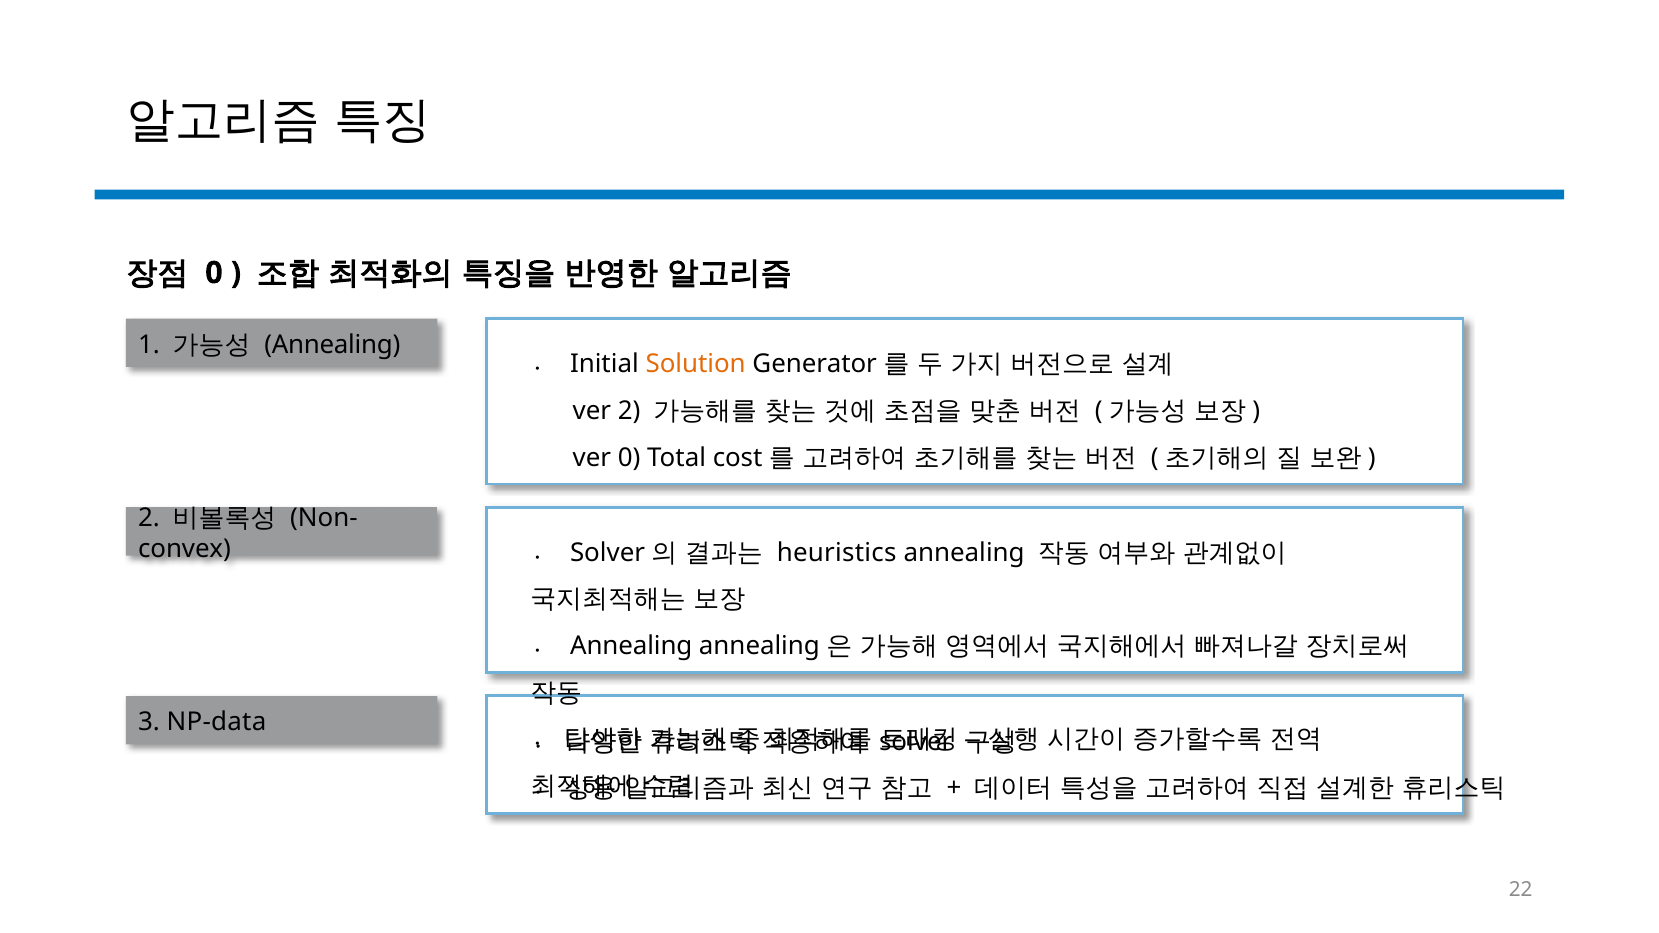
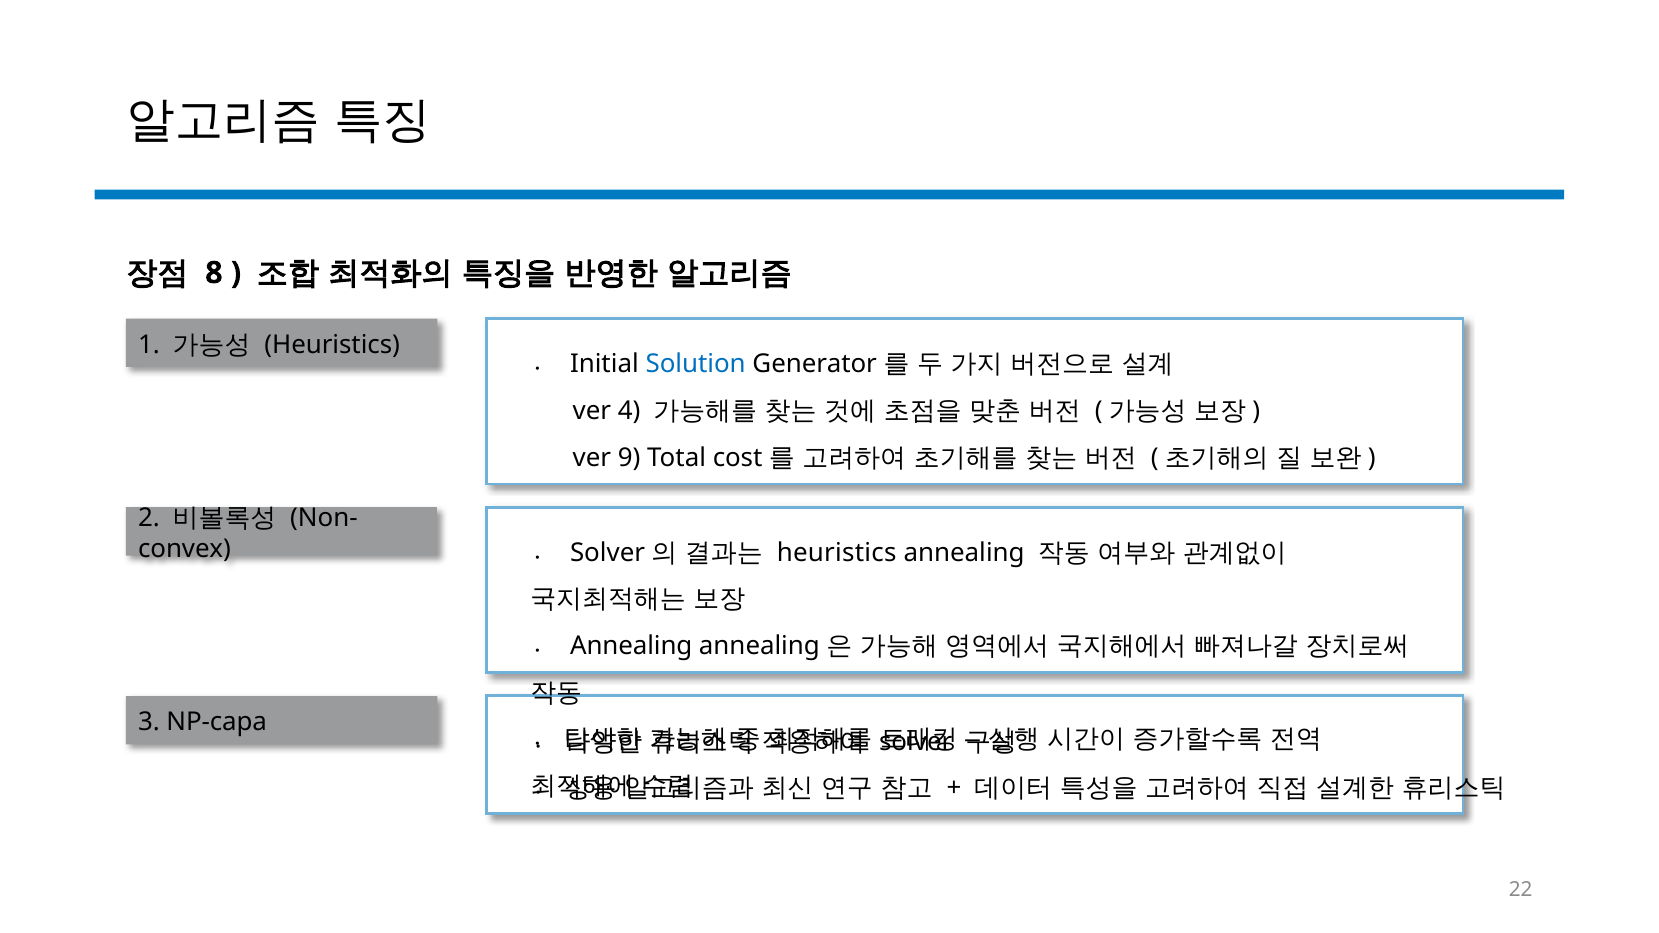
0: 0 -> 8 (214, 273)
Annealing: Annealing -> Heuristics (332, 345)
Solution colour: orange -> blue (696, 364)
ver 2: 2 -> 4 (629, 411)
ver 0: 0 -> 9 (629, 458)
NP-data: NP-data -> NP-capa (217, 722)
